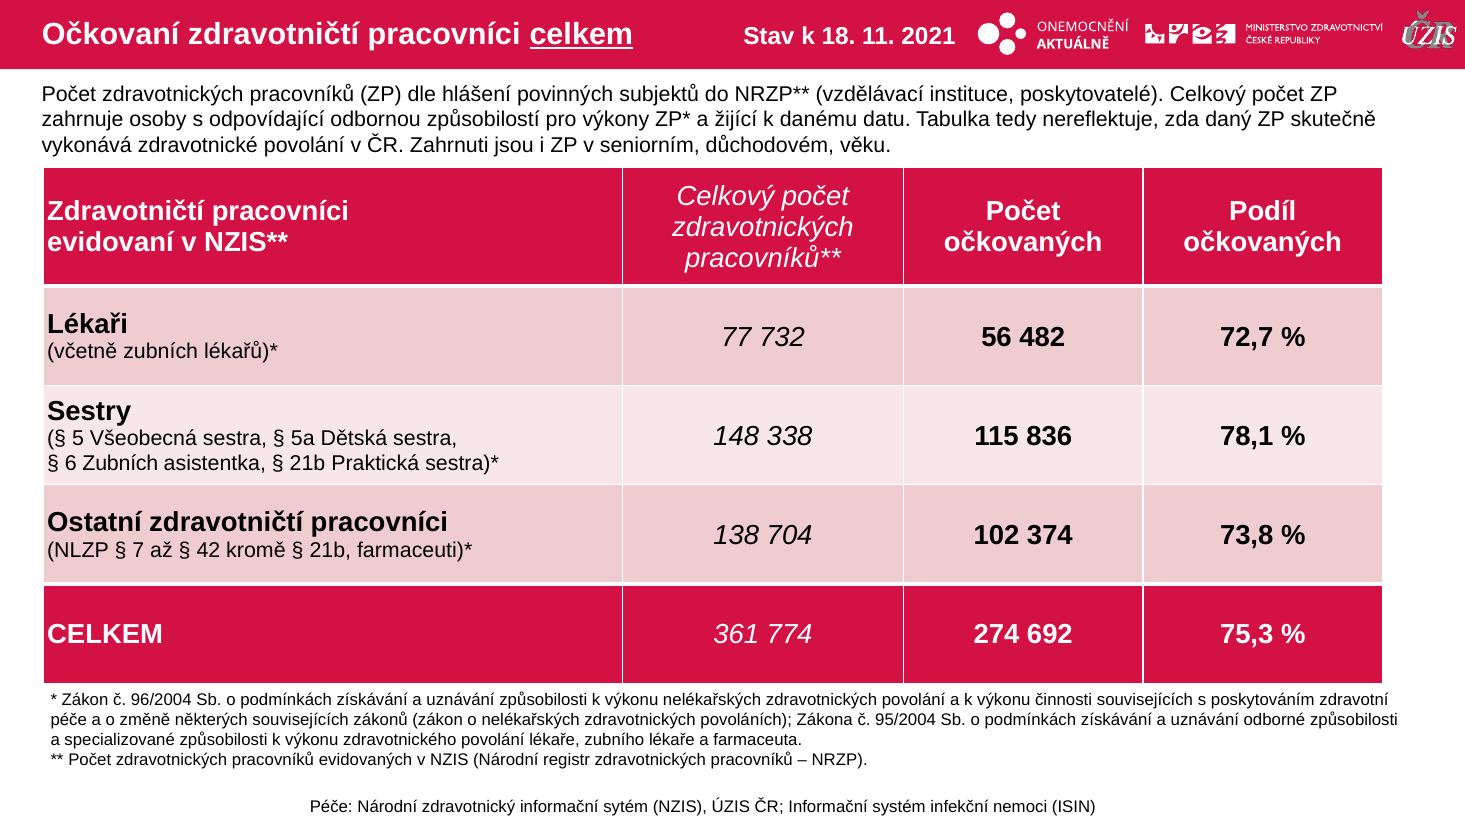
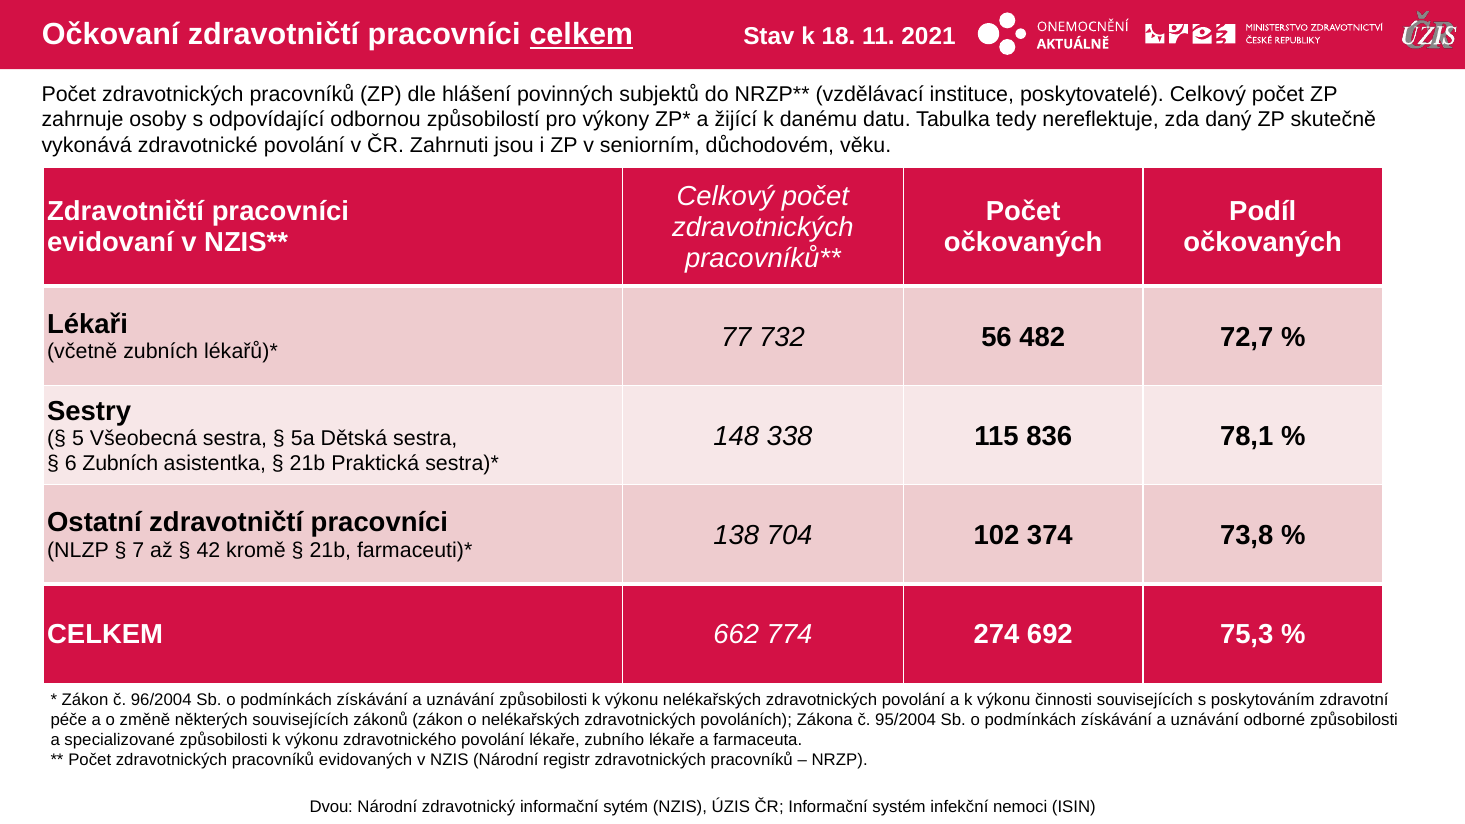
361: 361 -> 662 (736, 635)
Péče: Péče -> Dvou (331, 807)
